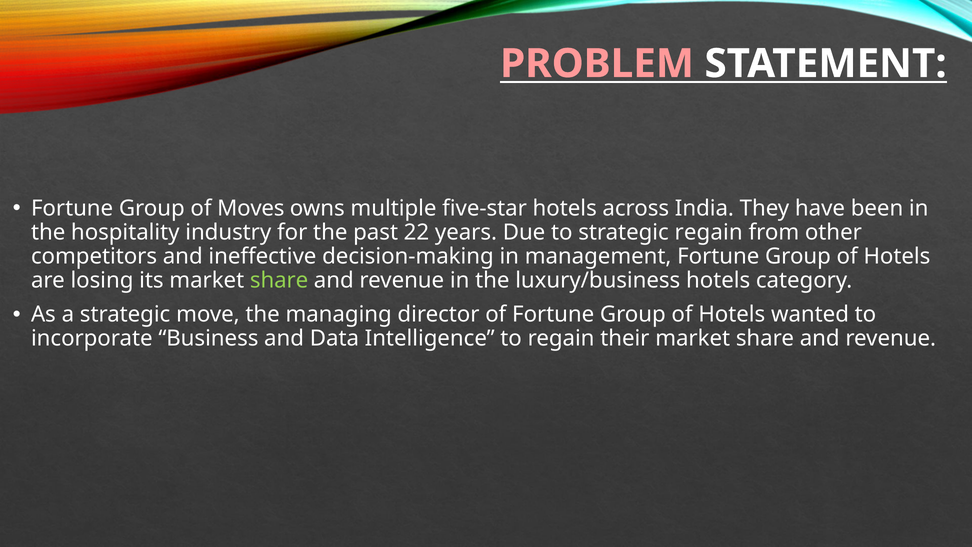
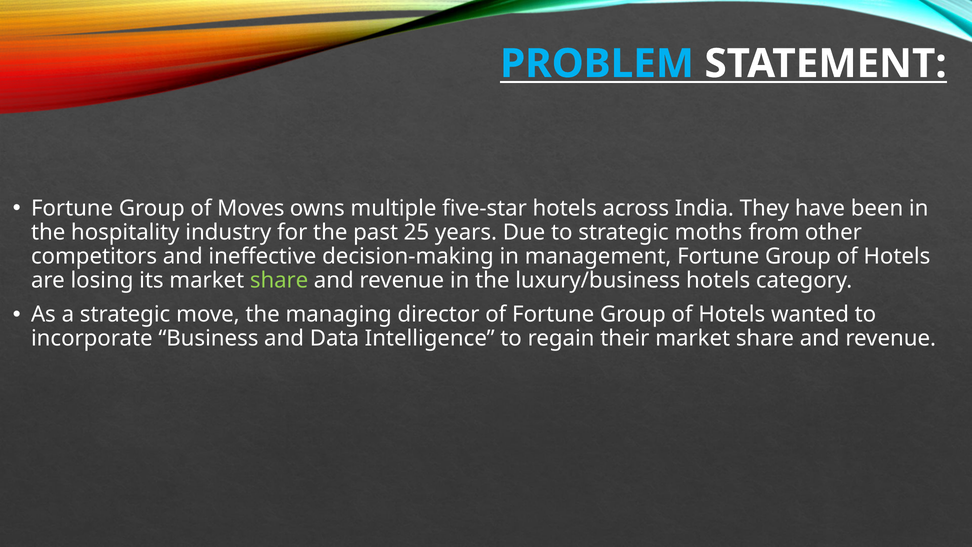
PROBLEM colour: pink -> light blue (597, 64)
22: 22 -> 25 (416, 232)
strategic regain: regain -> moths (709, 232)
